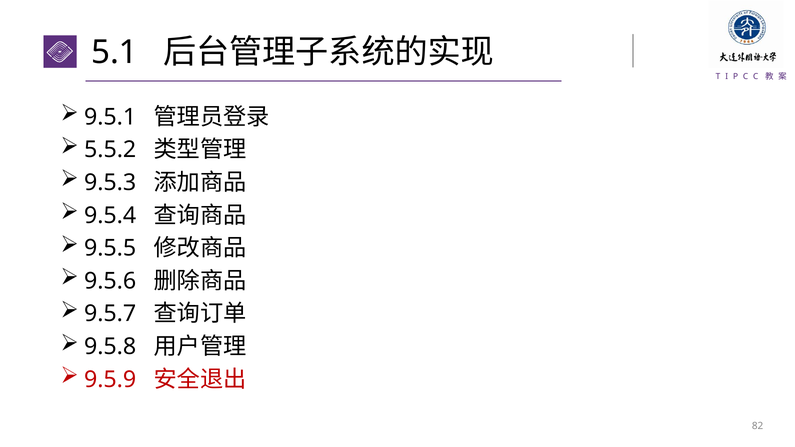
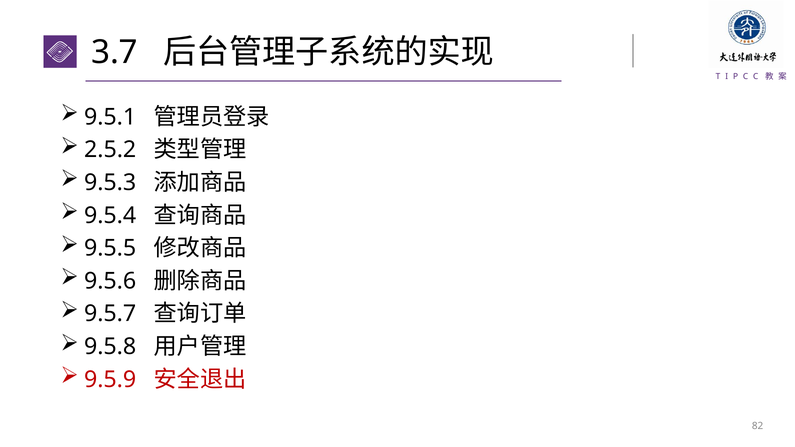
5.1: 5.1 -> 3.7 (115, 52)
5.5.2: 5.5.2 -> 2.5.2 (110, 150)
